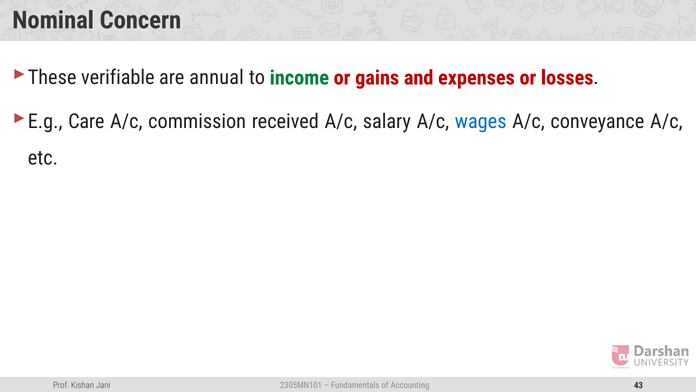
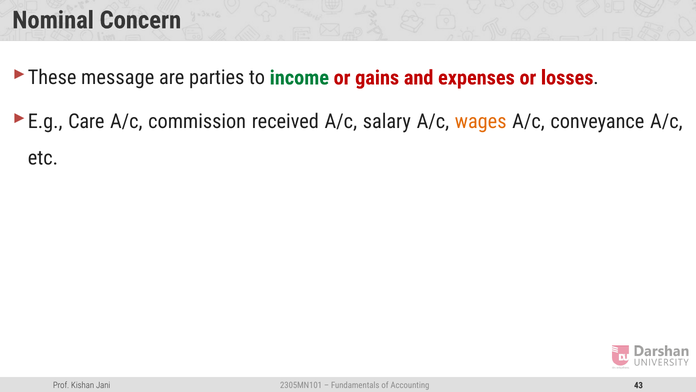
verifiable: verifiable -> message (118, 78)
annual: annual -> parties (217, 78)
wages colour: blue -> orange (481, 121)
